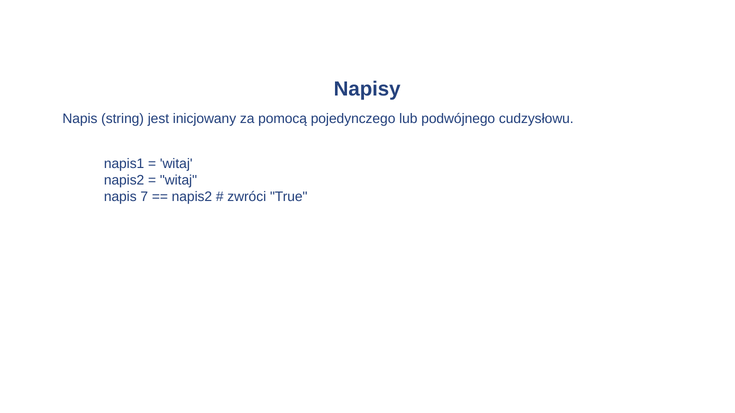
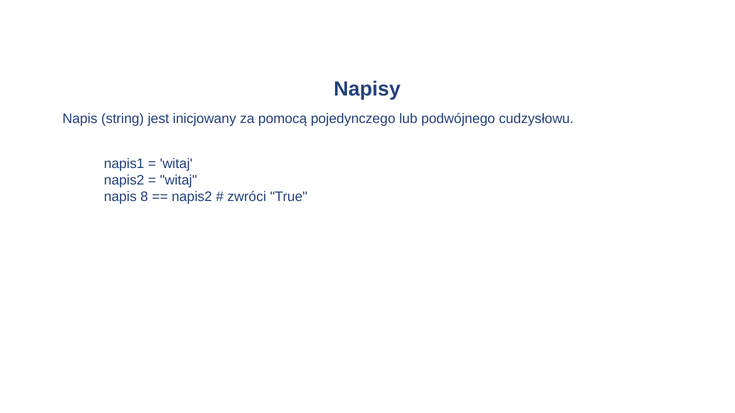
7: 7 -> 8 (144, 197)
